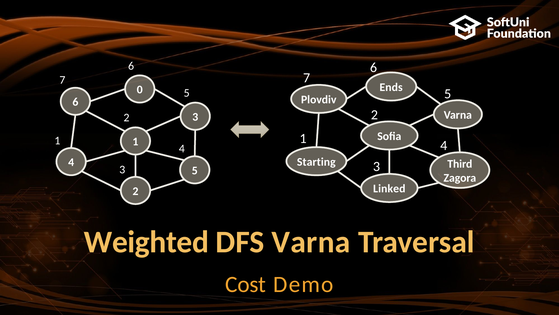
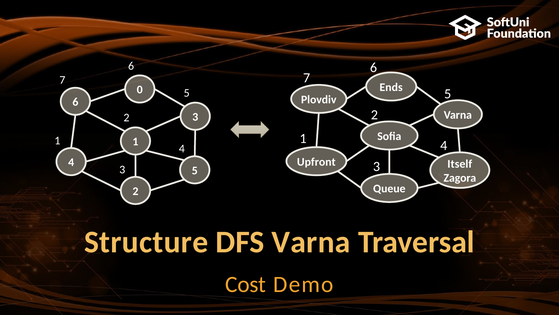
Starting: Starting -> Upfront (316, 162)
Third: Third -> Itself (460, 164)
Linked: Linked -> Queue (389, 189)
Weighted: Weighted -> Structure (146, 242)
